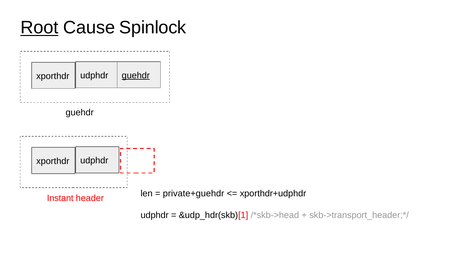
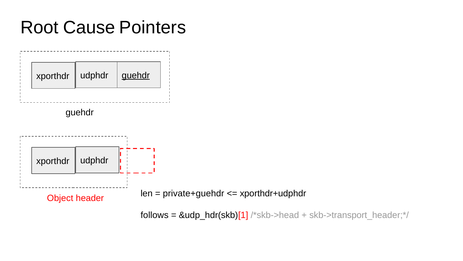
Root underline: present -> none (39, 28)
Spinlock: Spinlock -> Pointers (153, 28)
Instant: Instant -> Object (60, 198)
udphdr: udphdr -> follows (155, 215)
